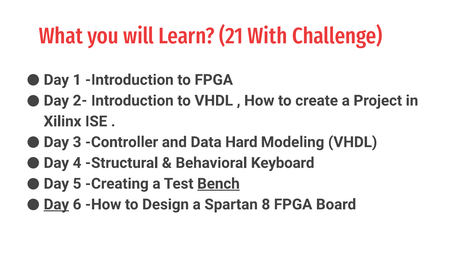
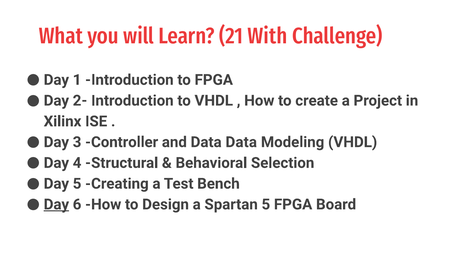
Data Hard: Hard -> Data (241, 142)
Keyboard: Keyboard -> Selection (283, 163)
Bench underline: present -> none (218, 184)
Spartan 8: 8 -> 5 (266, 205)
